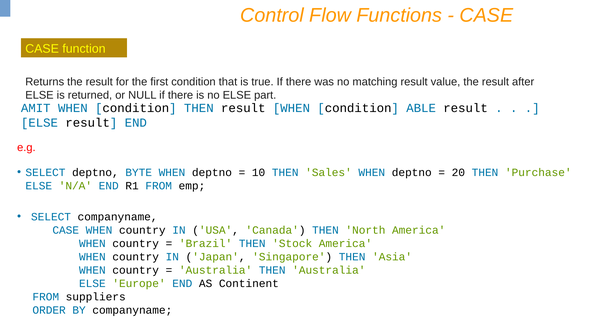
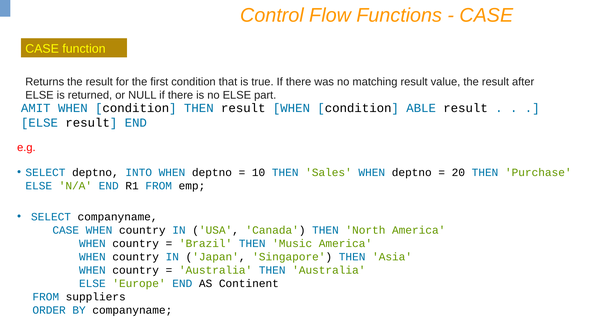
BYTE: BYTE -> INTO (139, 173)
Stock: Stock -> Music (292, 244)
